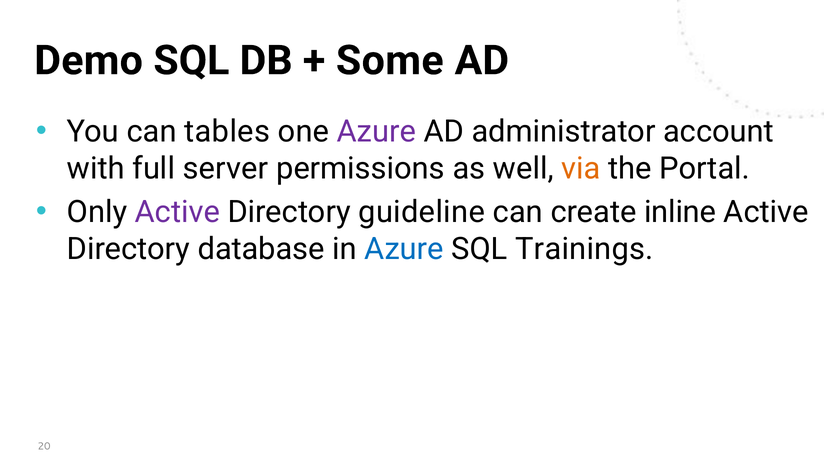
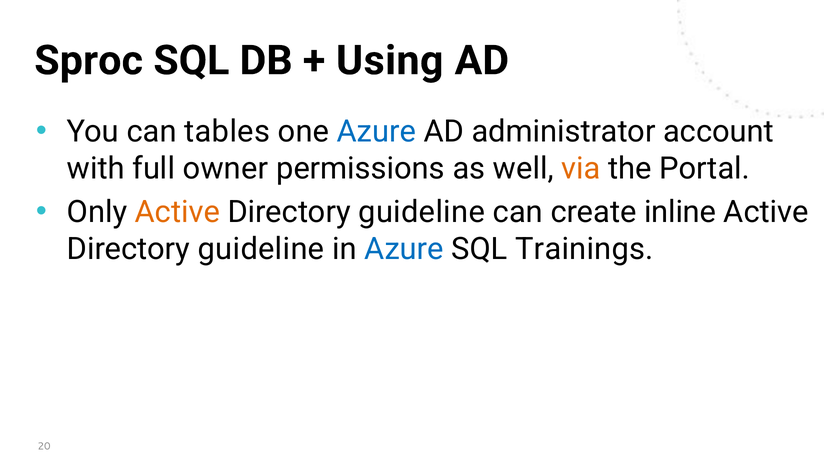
Demo: Demo -> Sproc (89, 61)
Some: Some -> Using (390, 61)
Azure colour: purple -> blue (376, 132)
server: server -> owner (226, 169)
Active colour: purple -> orange (177, 212)
database: database -> guideline (261, 249)
